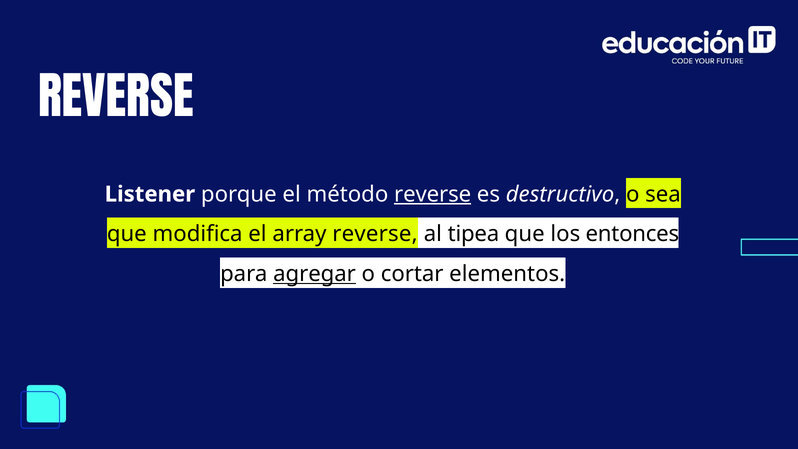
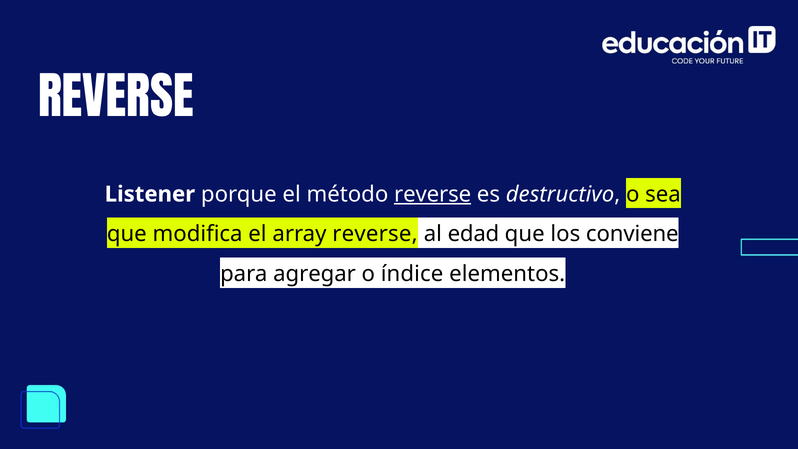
tipea: tipea -> edad (473, 234)
entonces: entonces -> conviene (632, 234)
agregar underline: present -> none (315, 274)
cortar: cortar -> índice (412, 274)
